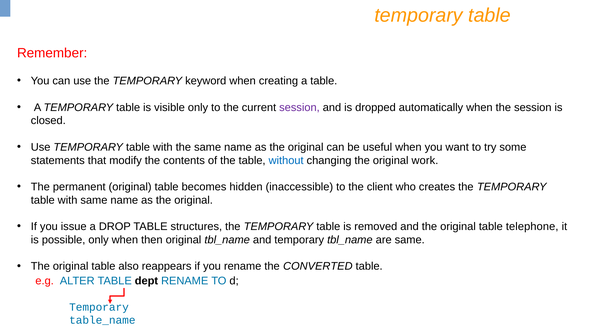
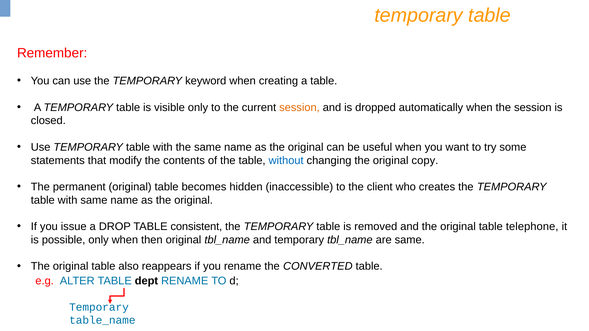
session colour: purple -> orange (299, 108)
work: work -> copy (425, 161)
structures: structures -> consistent (196, 227)
